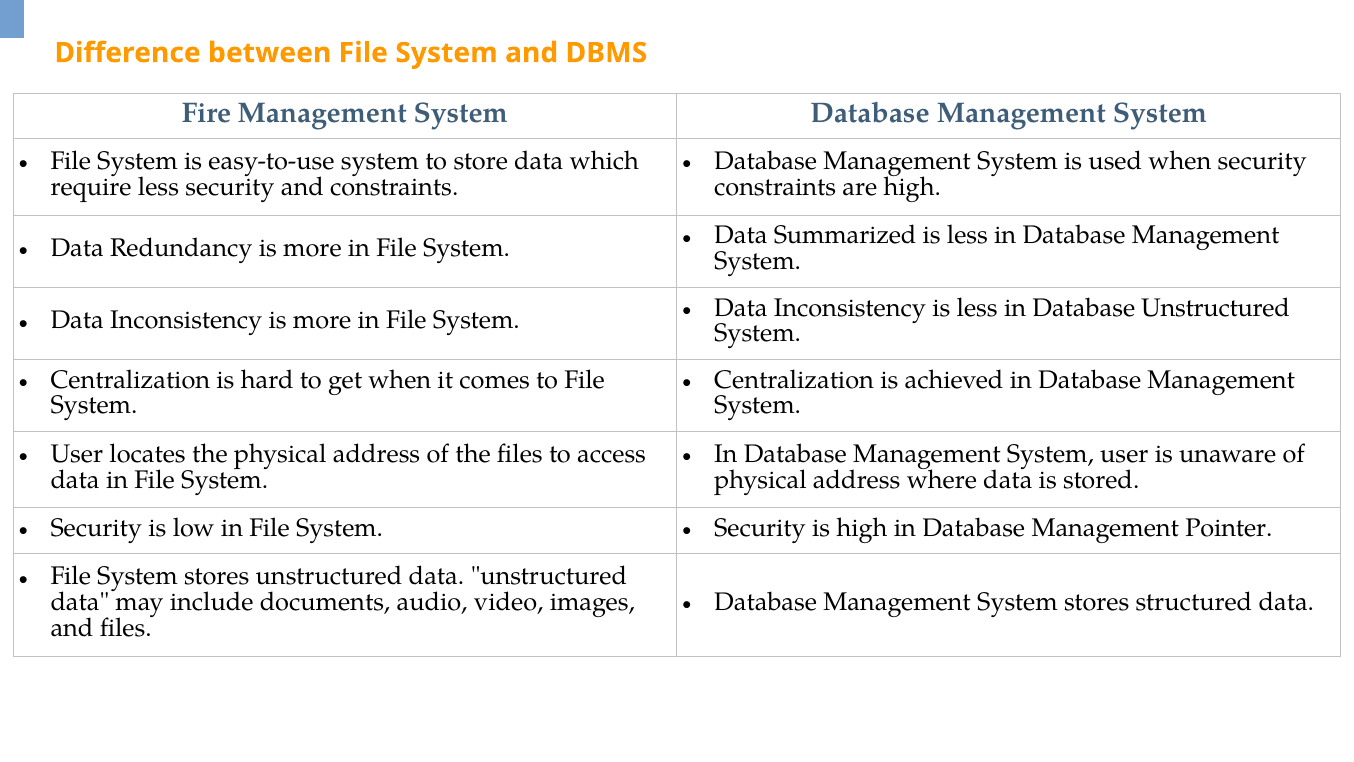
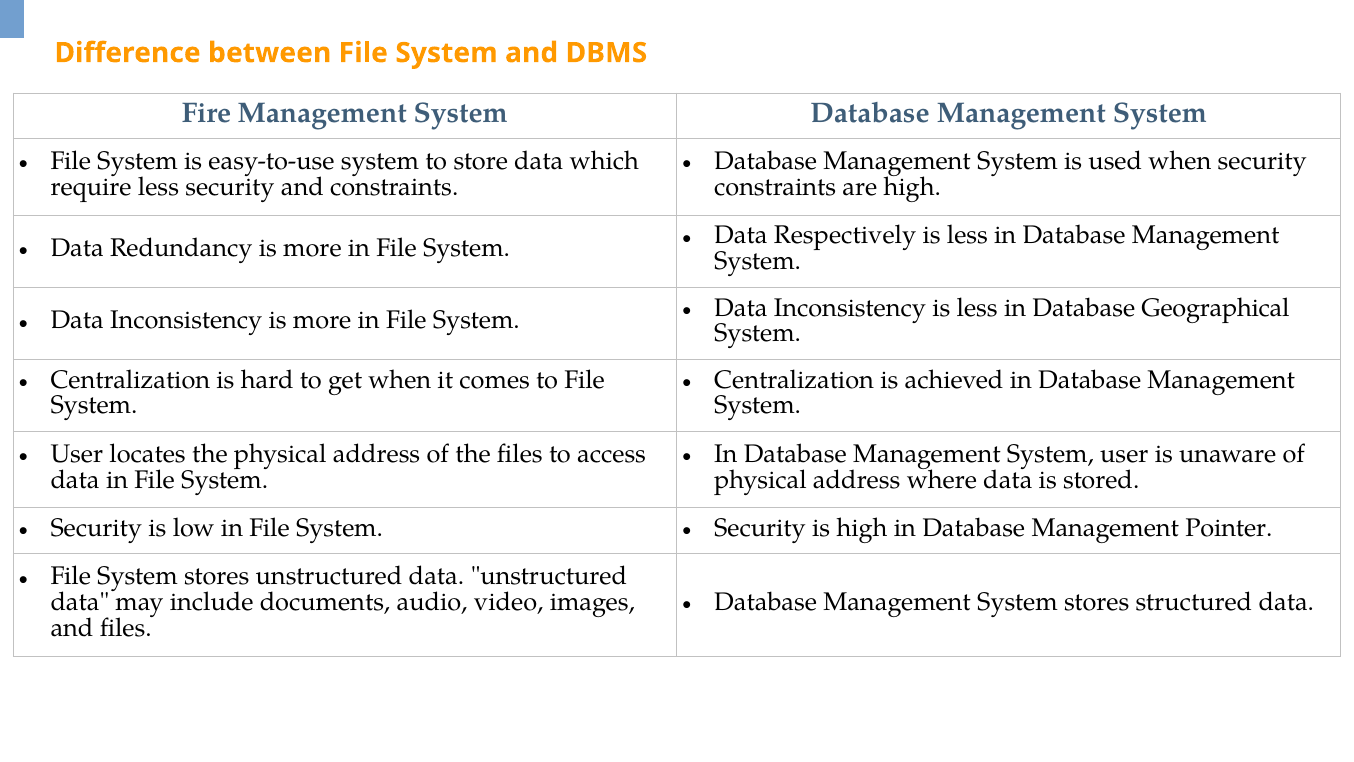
Summarized: Summarized -> Respectively (845, 235)
Database Unstructured: Unstructured -> Geographical (1215, 308)
